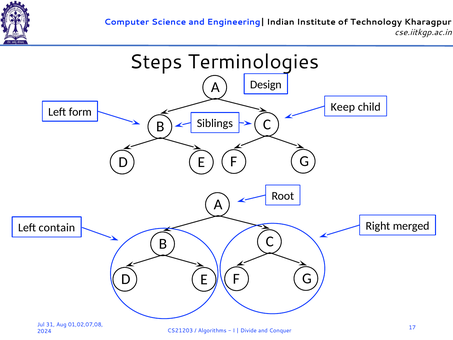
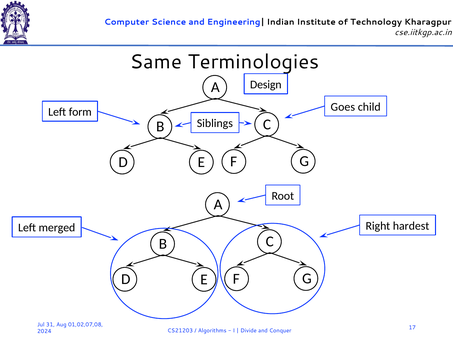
Steps: Steps -> Same (156, 62)
Keep: Keep -> Goes (343, 107)
merged: merged -> hardest (411, 226)
contain: contain -> merged (57, 228)
